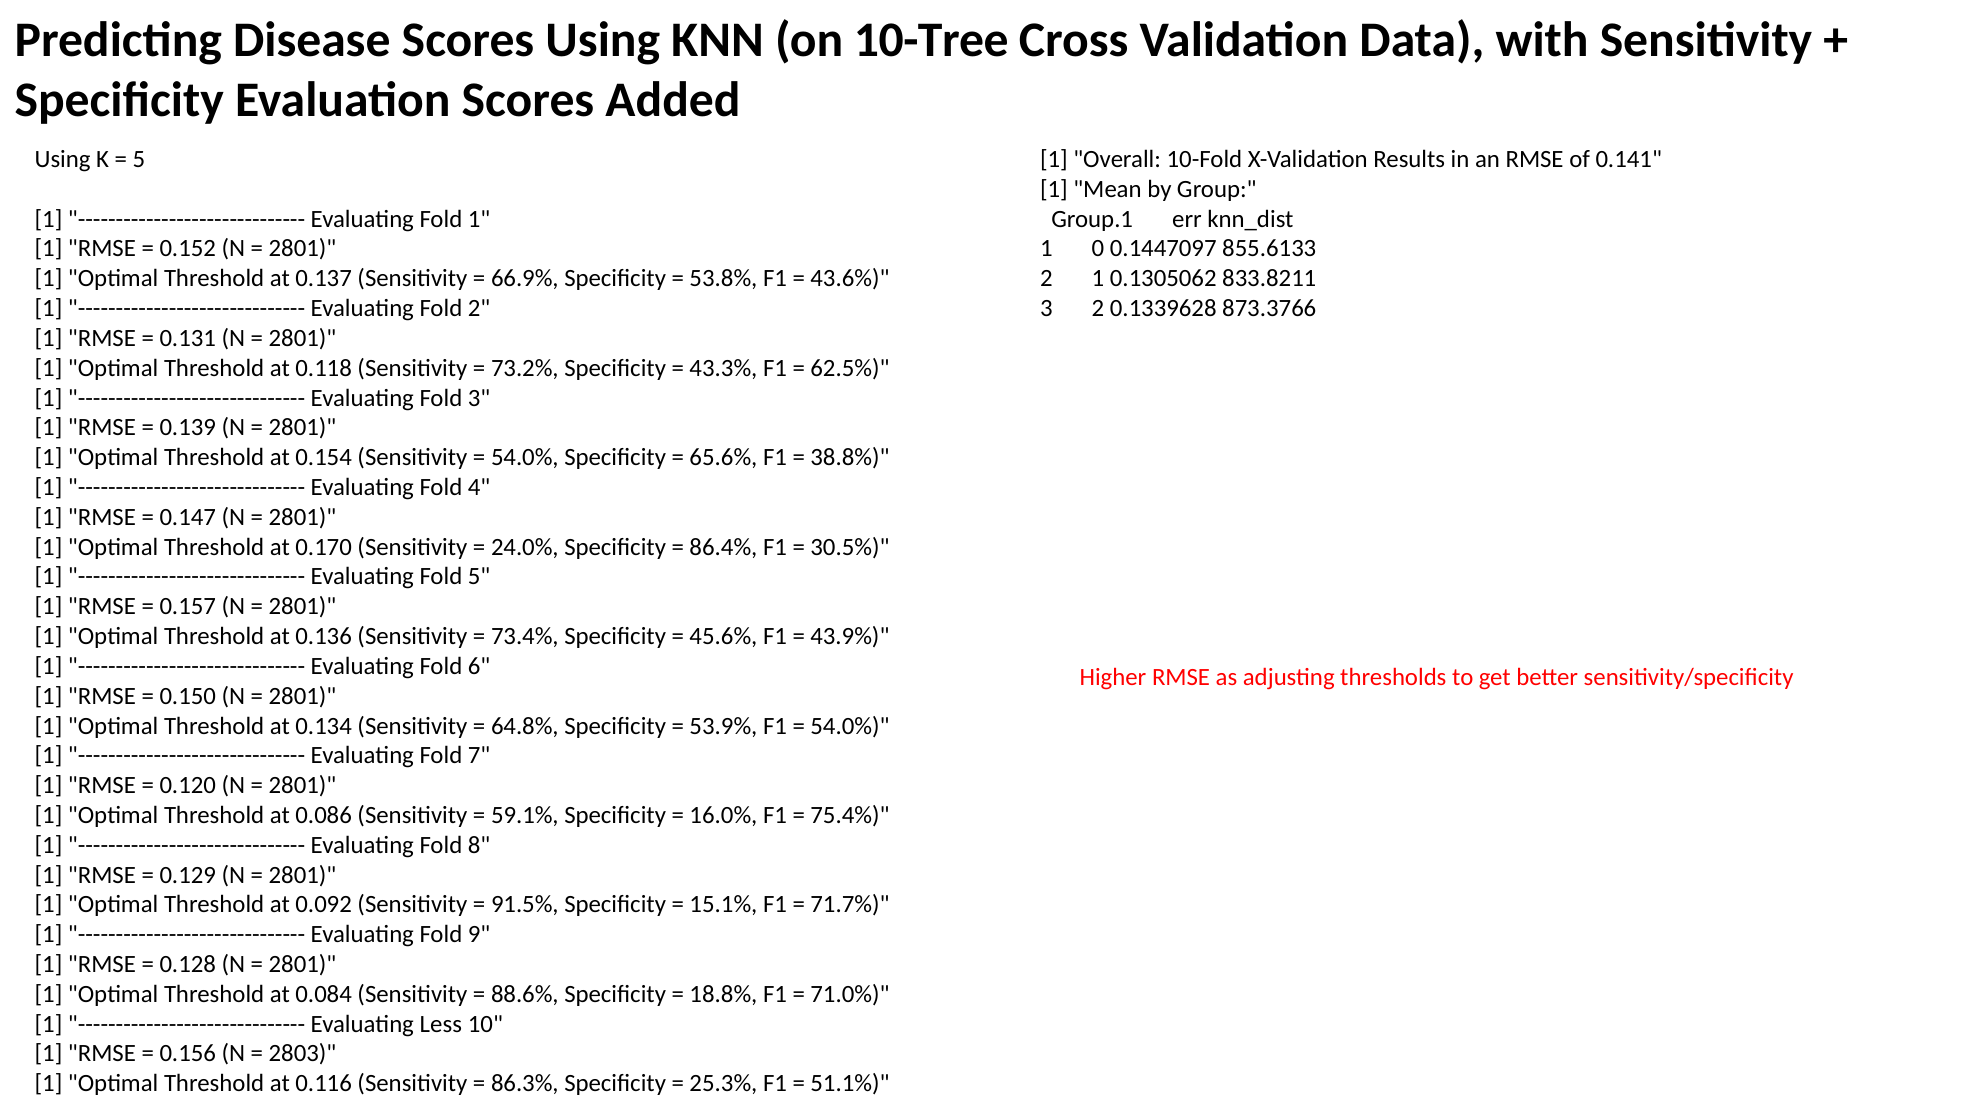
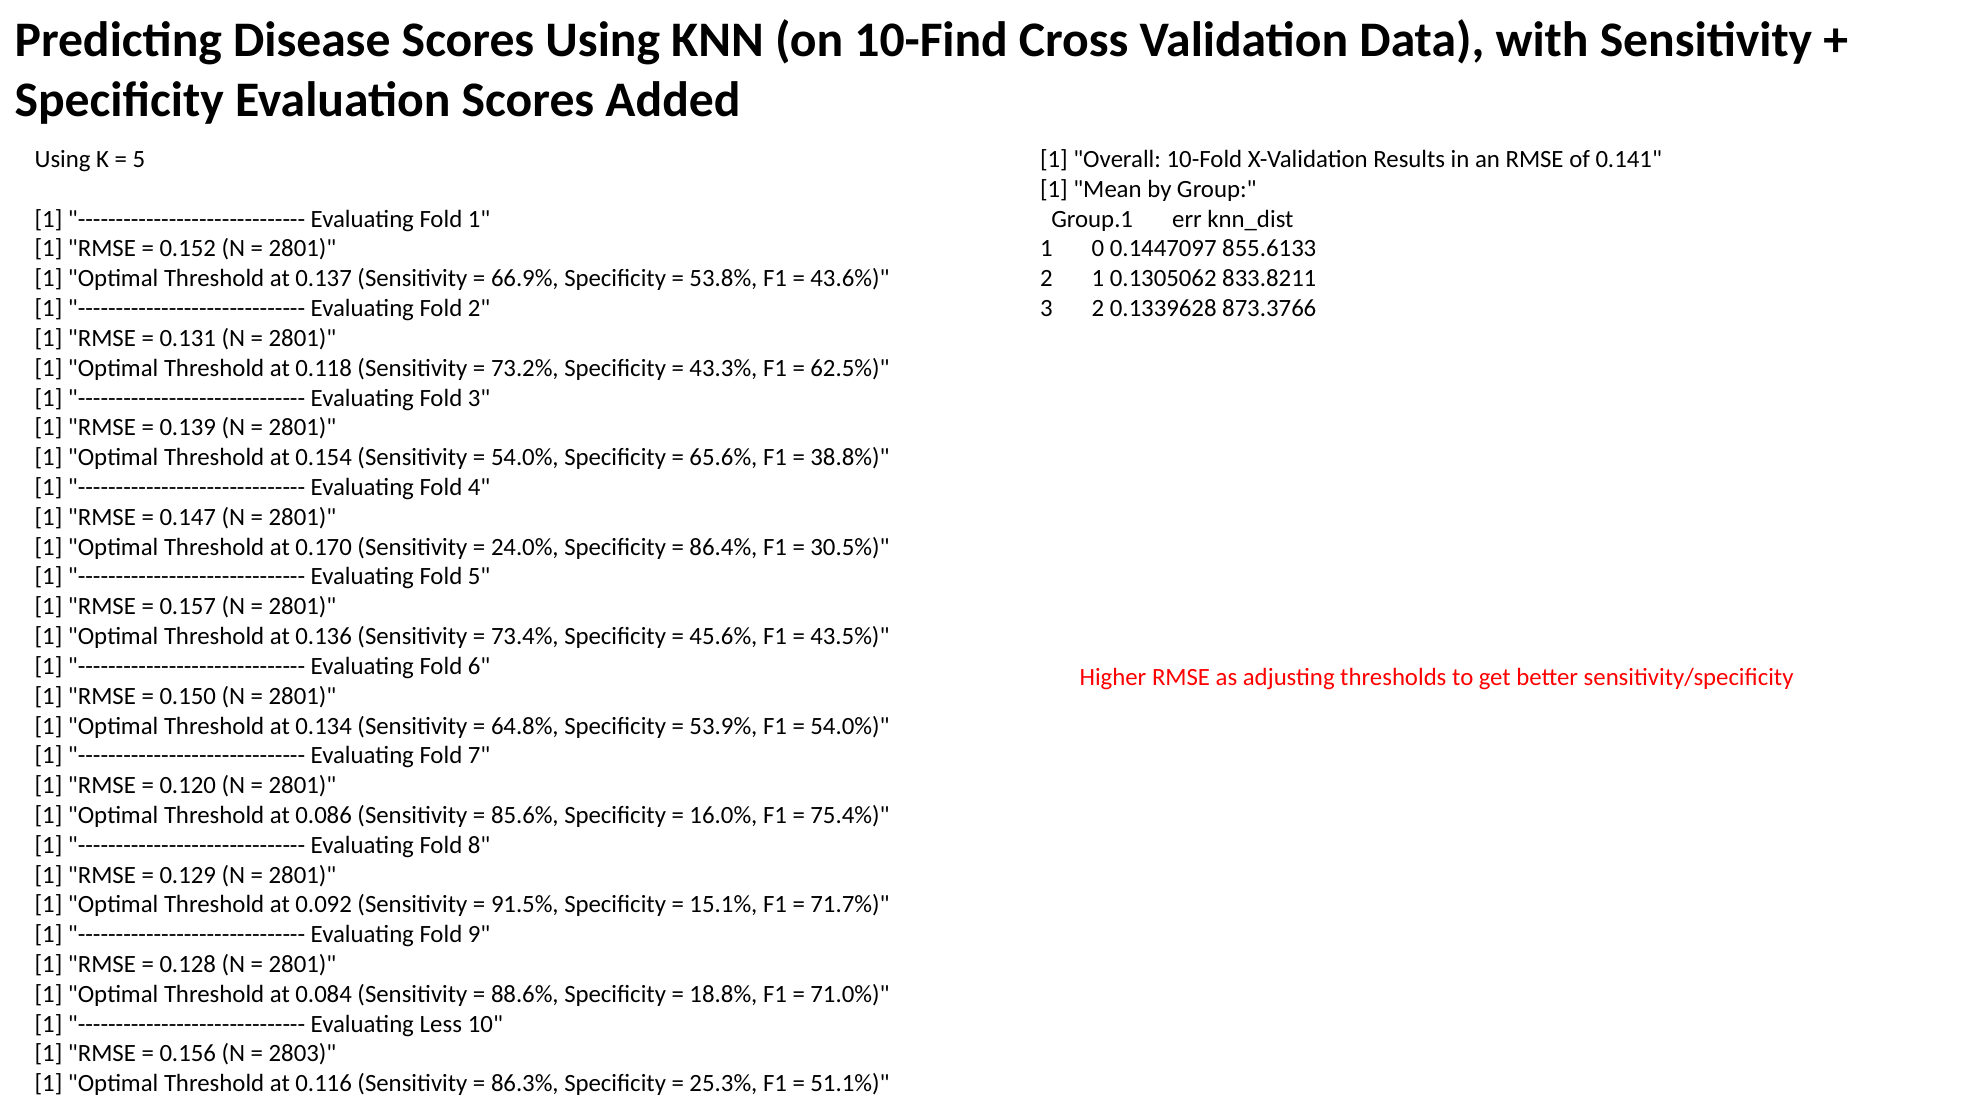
10-Tree: 10-Tree -> 10-Find (931, 41)
43.9%: 43.9% -> 43.5% (850, 636)
59.1%: 59.1% -> 85.6% (525, 815)
